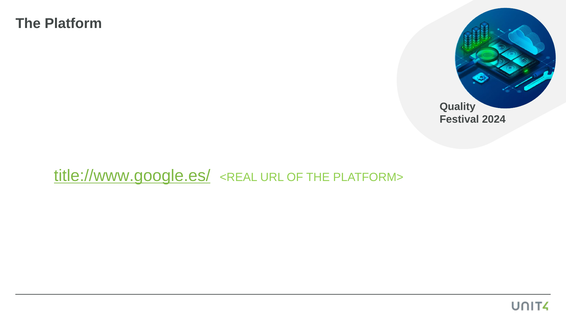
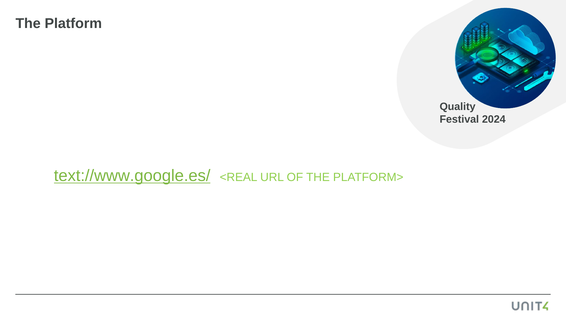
title://www.google.es/: title://www.google.es/ -> text://www.google.es/ (132, 175)
